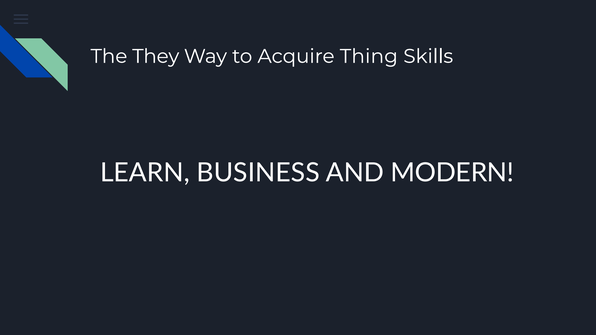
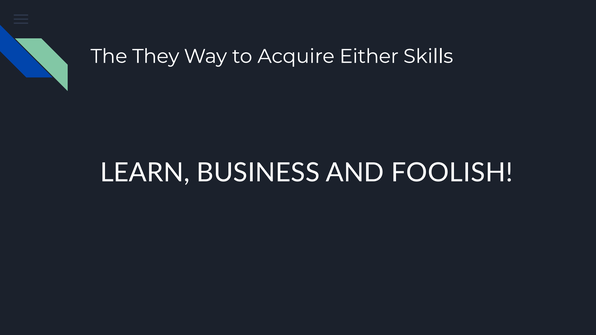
Thing: Thing -> Either (369, 56)
MODERN: MODERN -> FOOLISH (452, 173)
